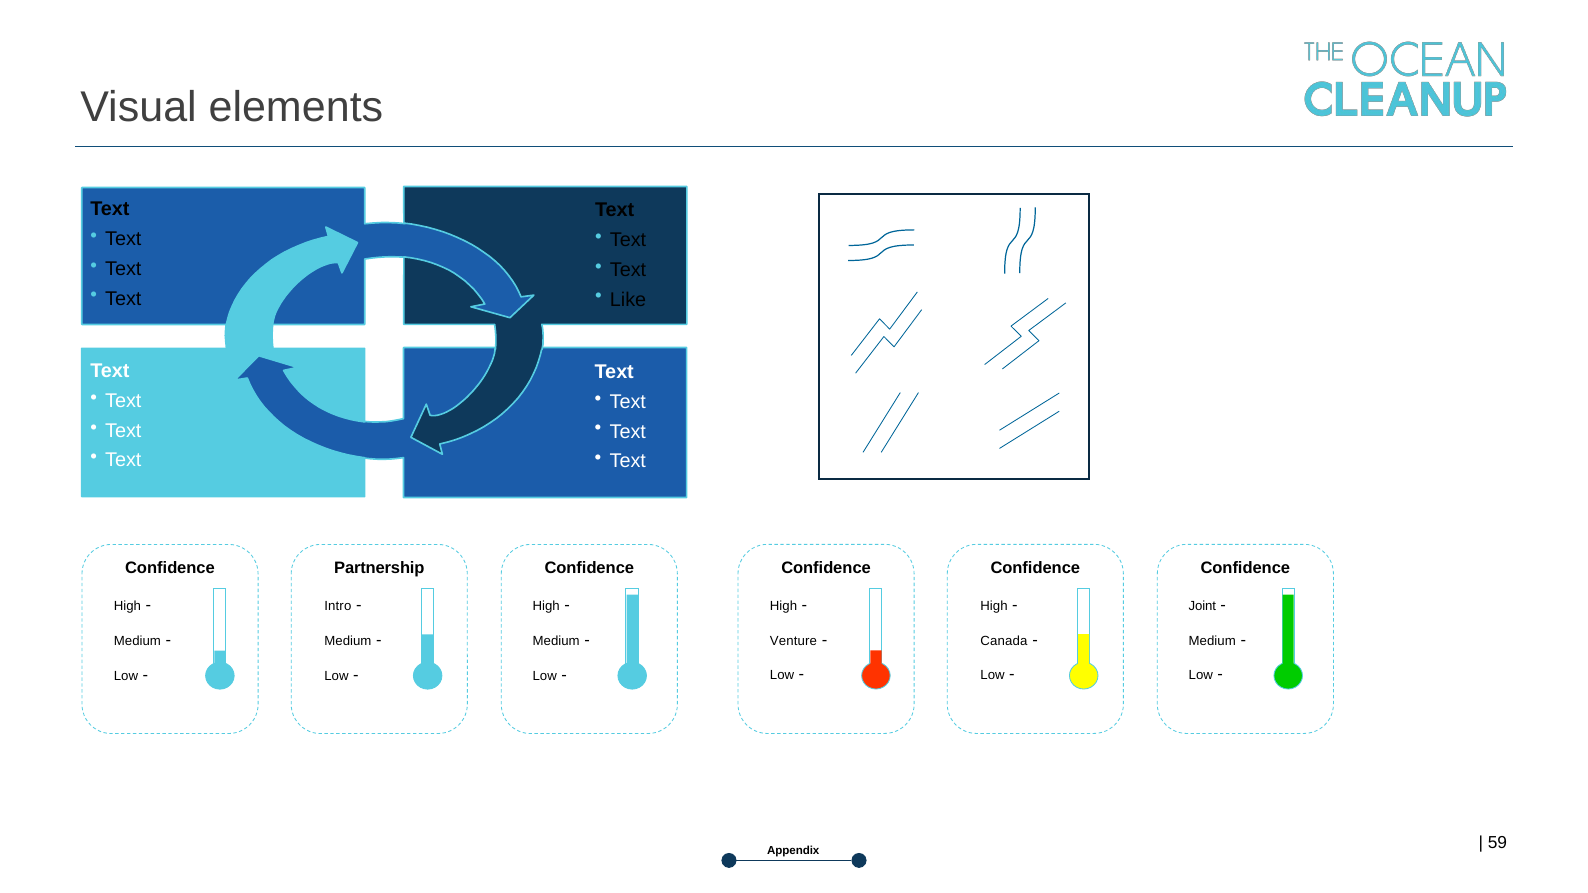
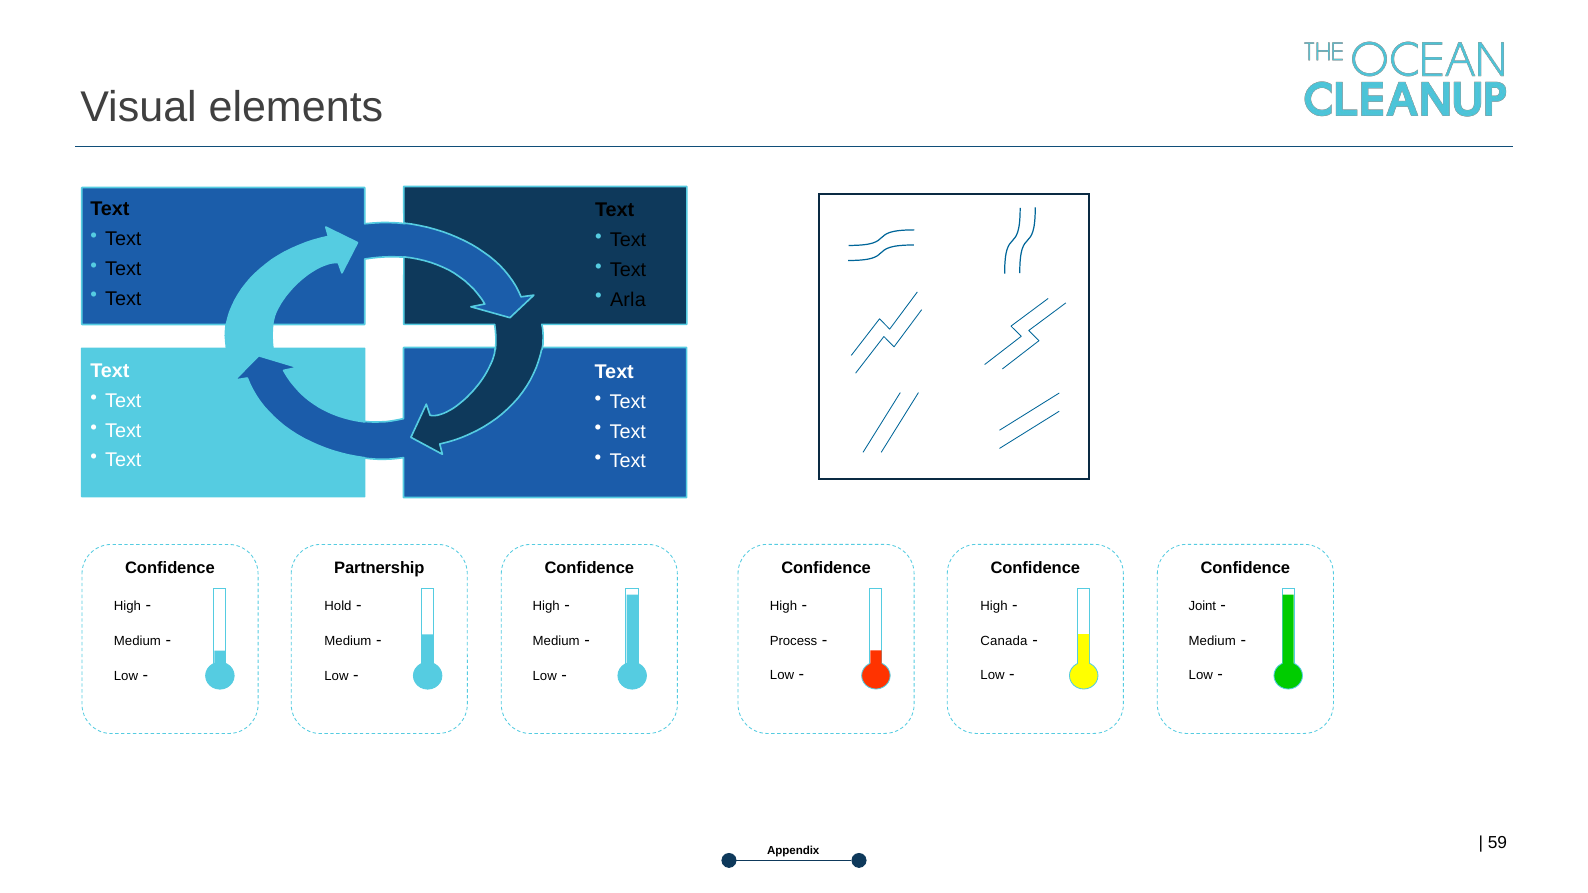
Like: Like -> Arla (628, 300)
Intro: Intro -> Hold (338, 607)
Venture: Venture -> Process (794, 641)
